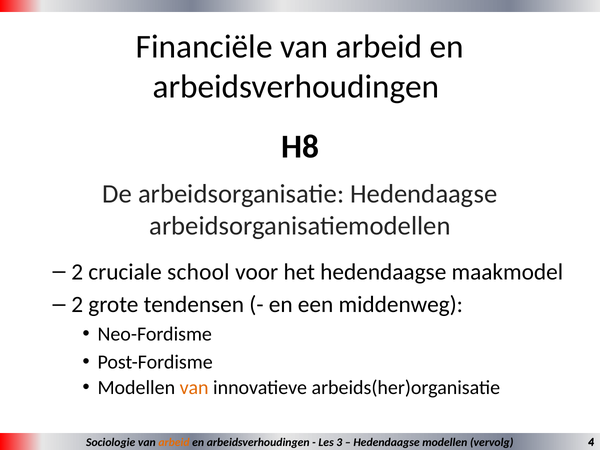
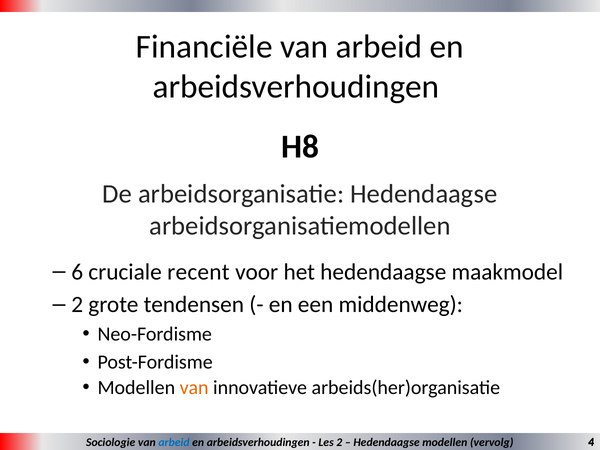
2: 2 -> 6 (77, 272)
school: school -> recent (198, 272)
arbeid colour: orange -> blue (174, 442)
Les 3: 3 -> 2 (339, 442)
